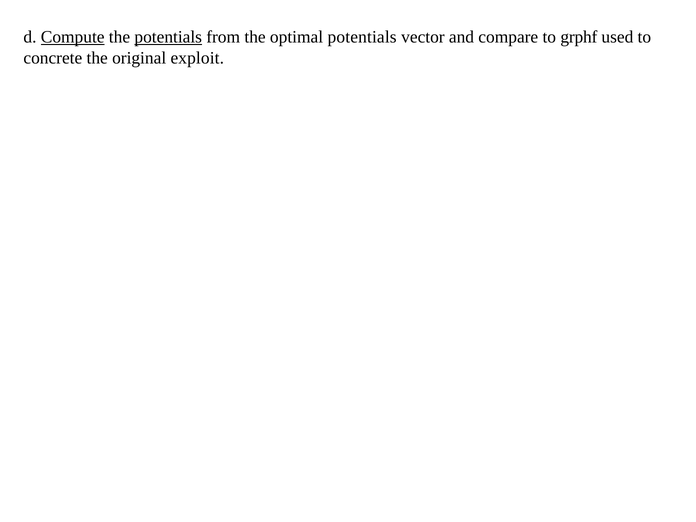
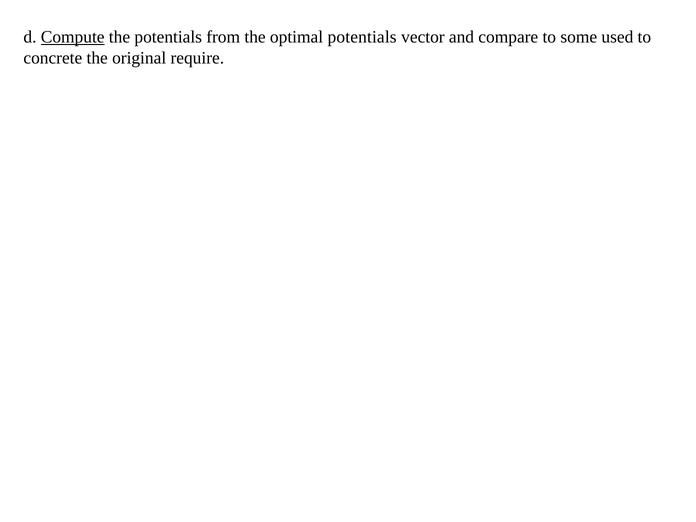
potentials underline: present -> none (168, 37)
grphf: grphf -> some (579, 37)
exploit: exploit -> require (197, 58)
